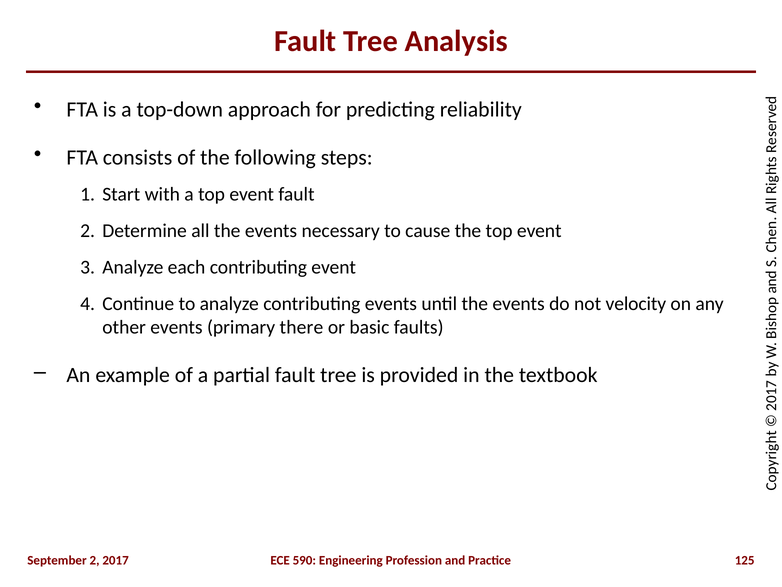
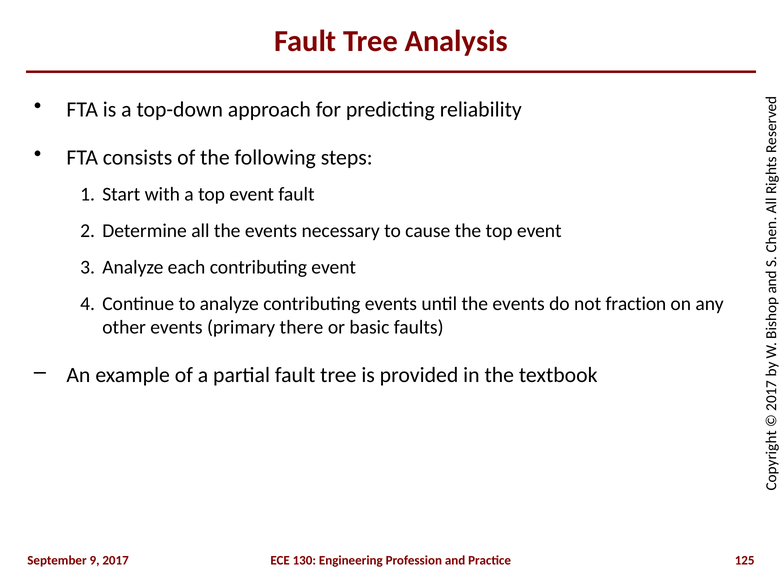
velocity: velocity -> fraction (636, 304)
September 2: 2 -> 9 (95, 560)
590: 590 -> 130 (304, 560)
